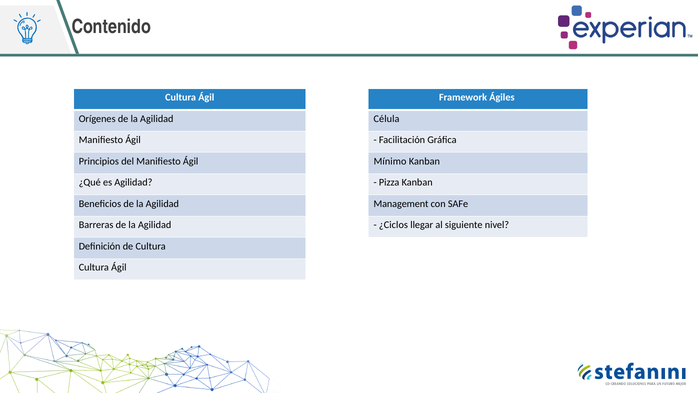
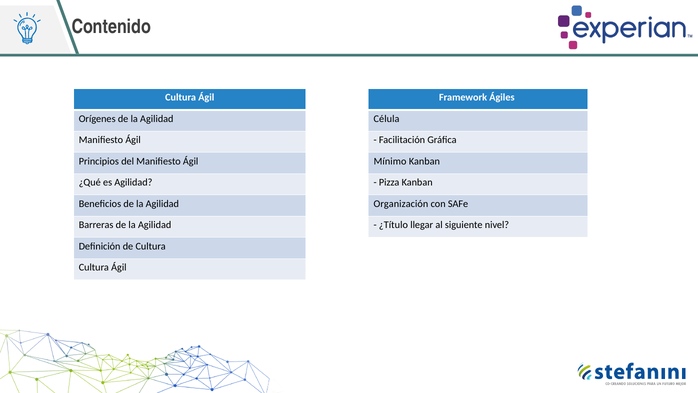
Management: Management -> Organización (401, 204)
¿Ciclos: ¿Ciclos -> ¿Título (393, 225)
